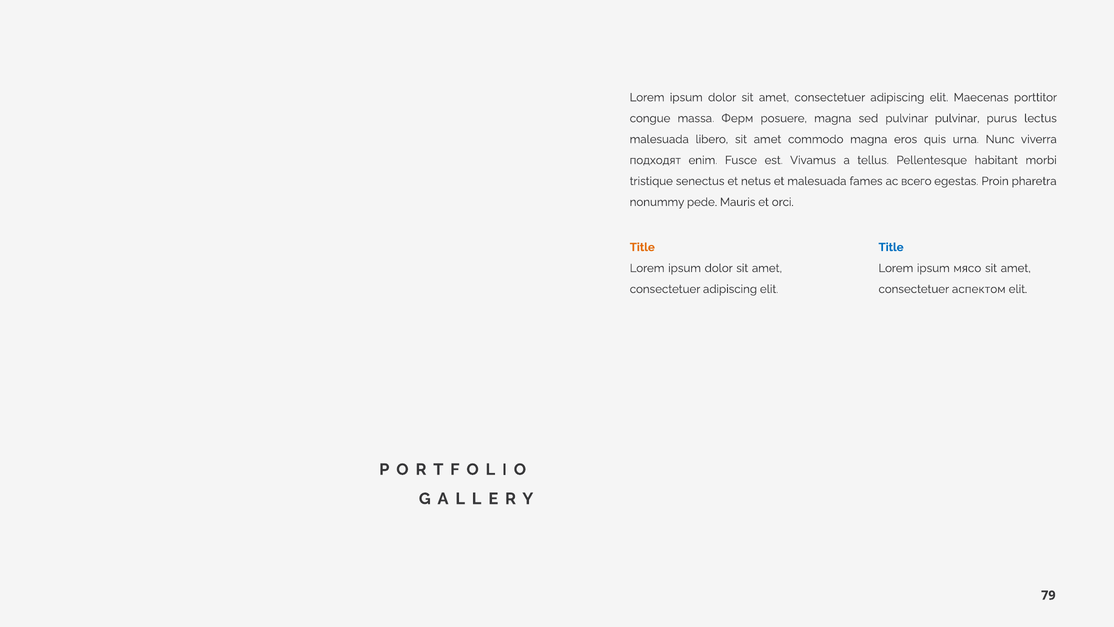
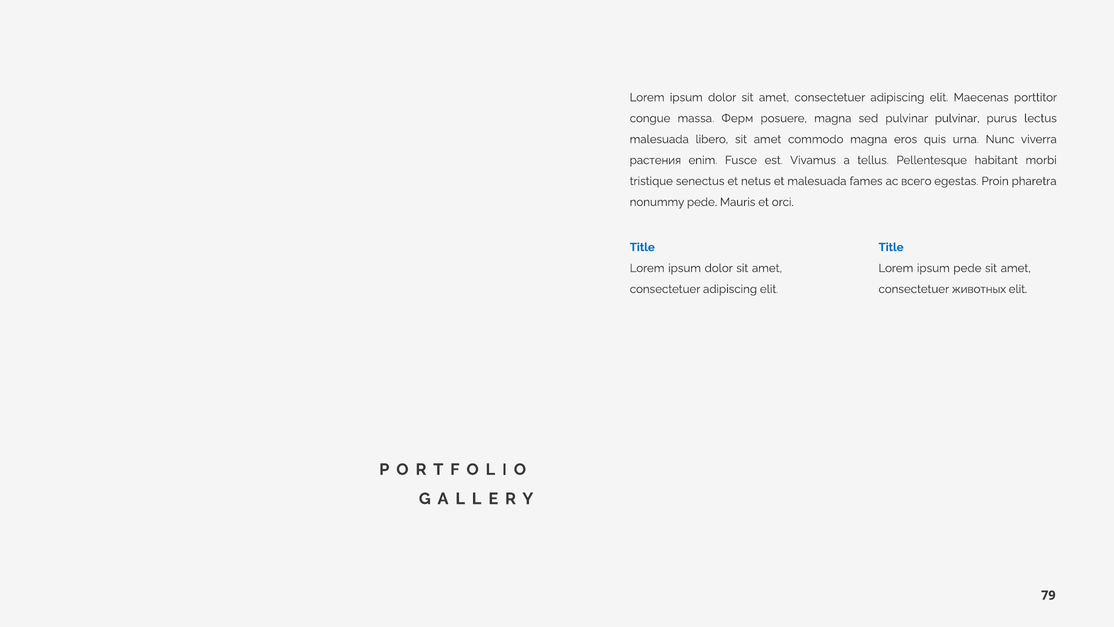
подходят: подходят -> растения (655, 160)
Title colour: orange -> blue (642, 247)
ipsum мясо: мясо -> pede (967, 268)
аспектом: аспектом -> животных (979, 289)
